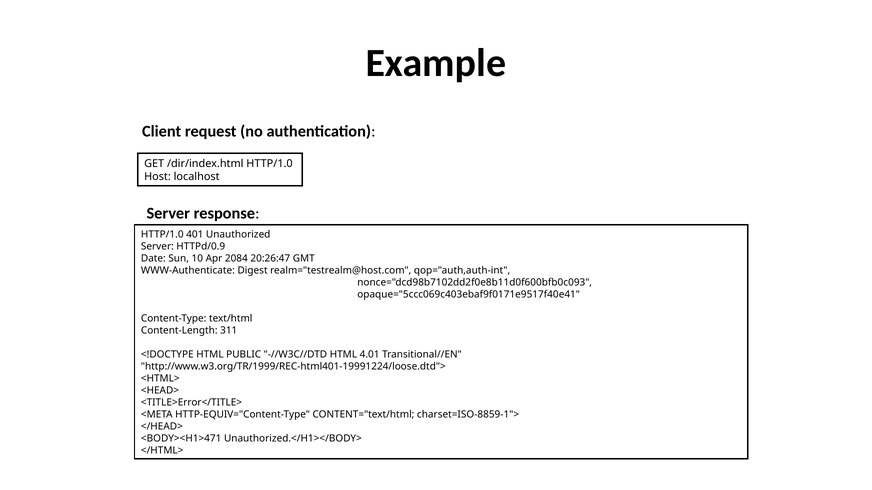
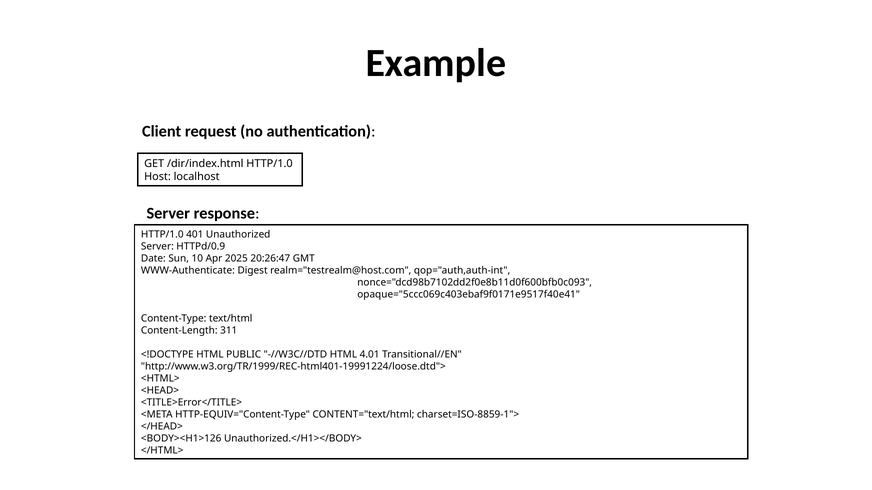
2084: 2084 -> 2025 (236, 259)
<BODY><H1>471: <BODY><H1>471 -> <BODY><H1>126 (181, 439)
